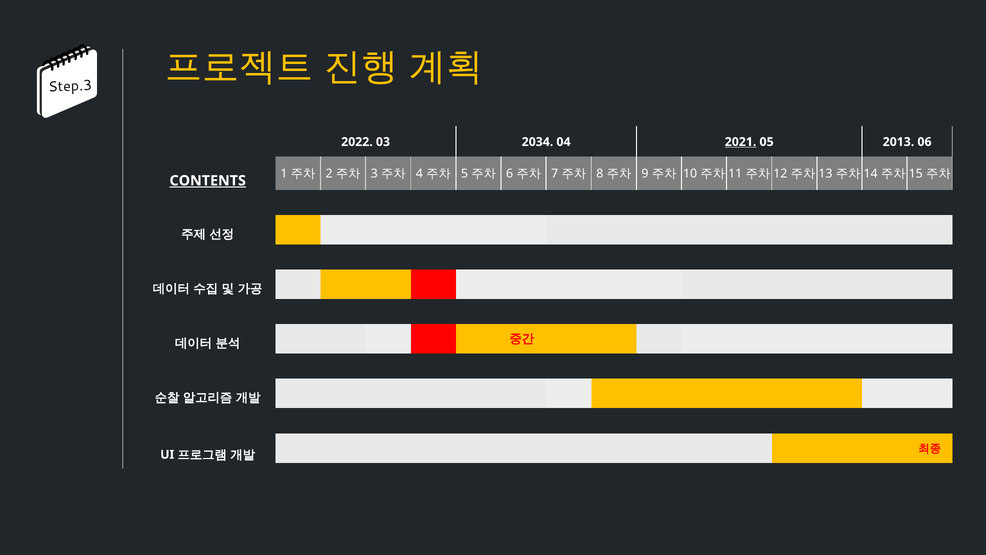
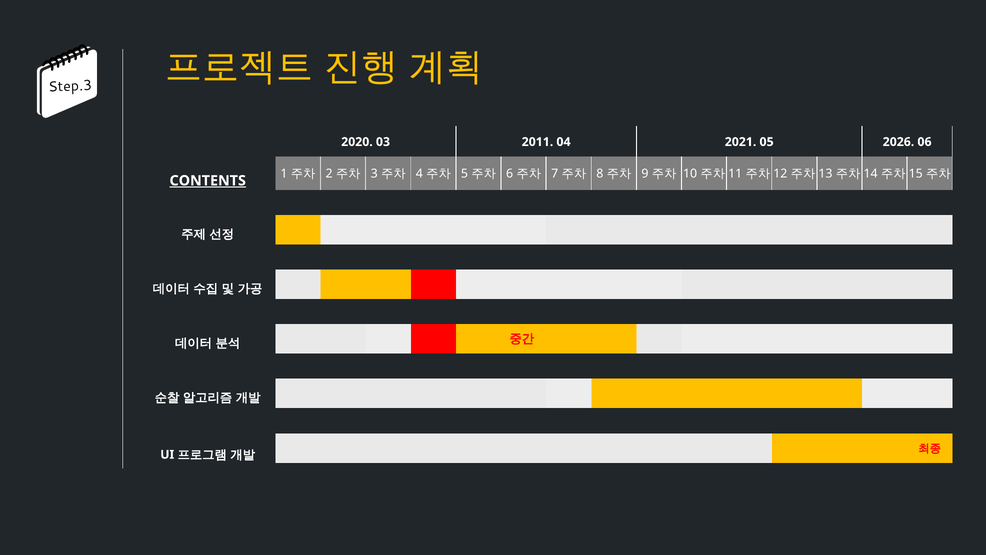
2022: 2022 -> 2020 (357, 142)
2034: 2034 -> 2011 (537, 142)
2021 underline: present -> none (741, 142)
2013: 2013 -> 2026 (898, 142)
